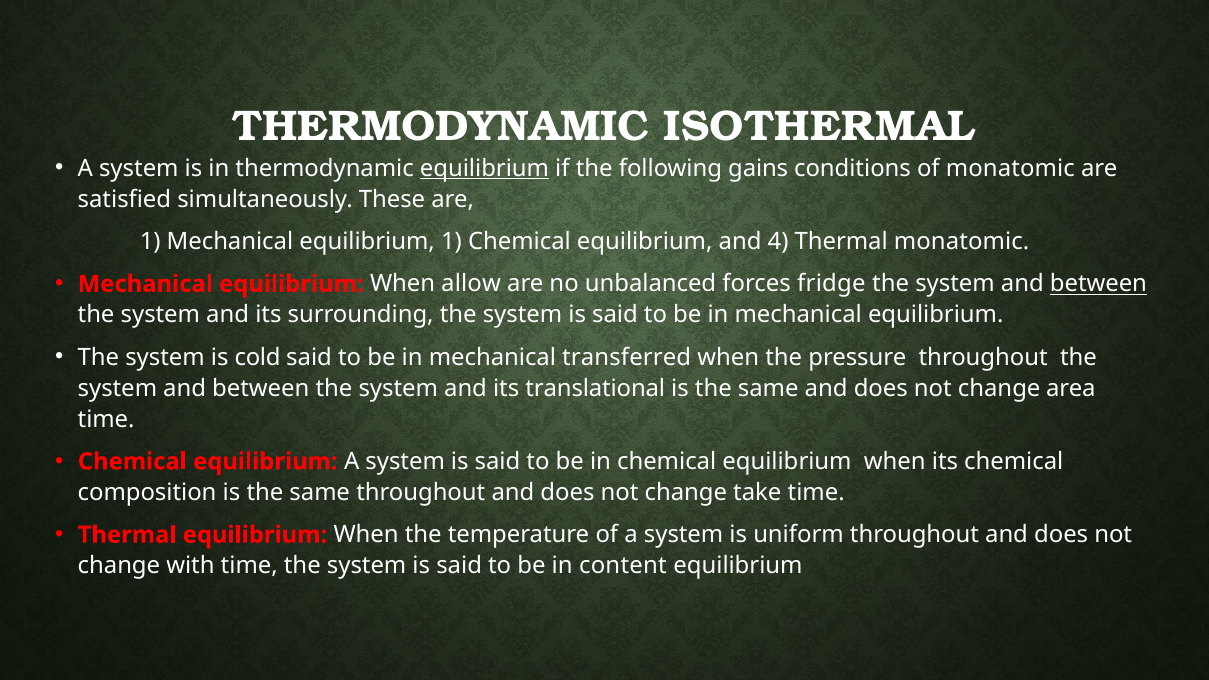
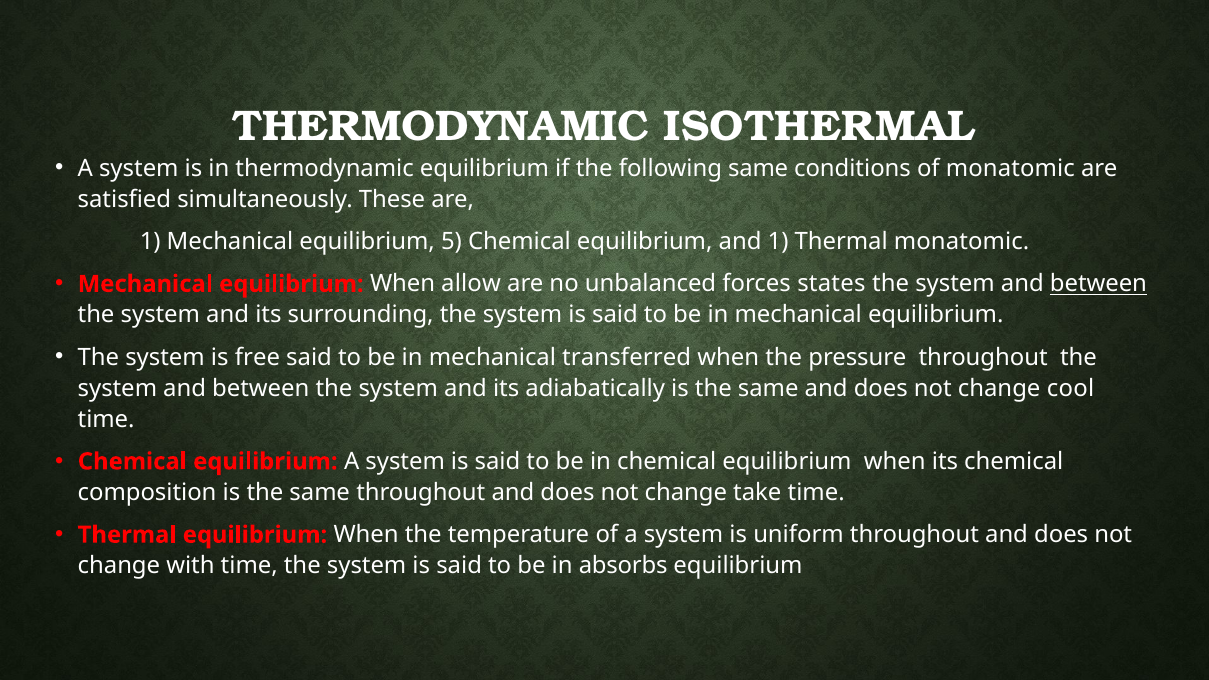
equilibrium underline: present -> none (484, 168)
following gains: gains -> same (758, 168)
equilibrium 1: 1 -> 5 (451, 242)
and 4: 4 -> 1 (778, 242)
fridge: fridge -> states (831, 284)
cold: cold -> free (257, 357)
translational: translational -> adiabatically (595, 388)
area: area -> cool (1071, 388)
content: content -> absorbs (623, 566)
